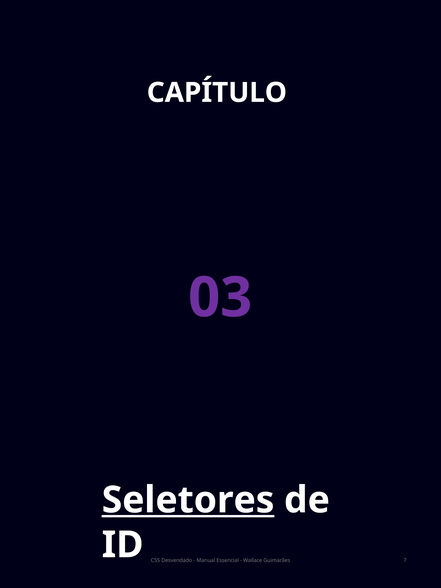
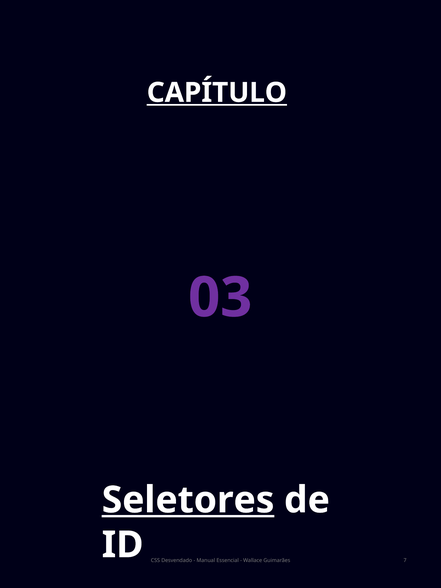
CAPÍTULO underline: none -> present (217, 93)
